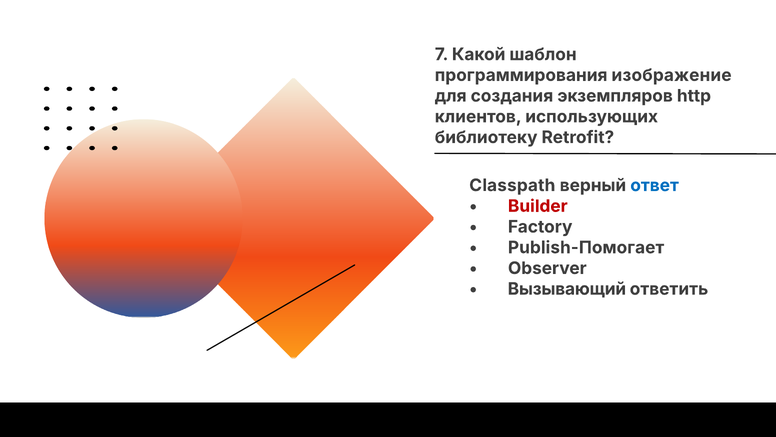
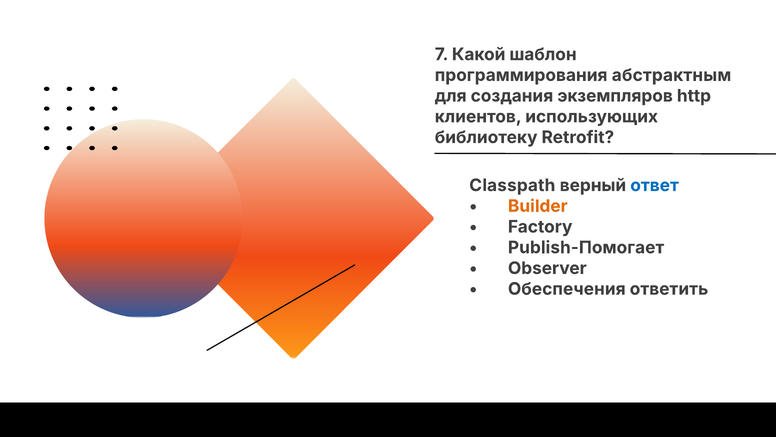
изображение: изображение -> абстрактным (672, 75)
Builder colour: red -> orange (538, 206)
Вызывающий: Вызывающий -> Обеспечения (567, 289)
